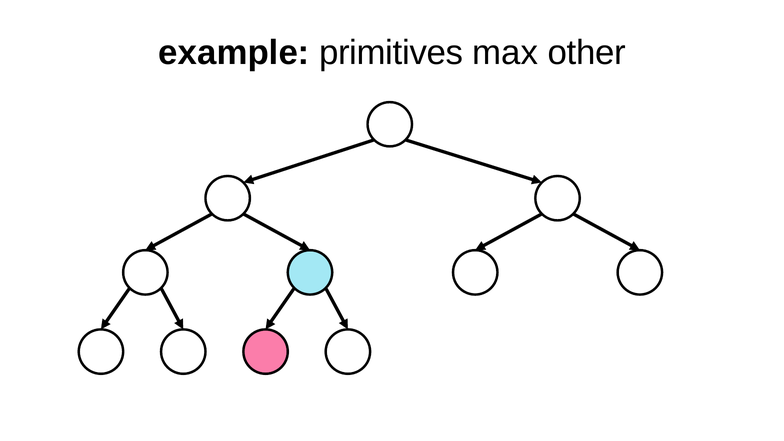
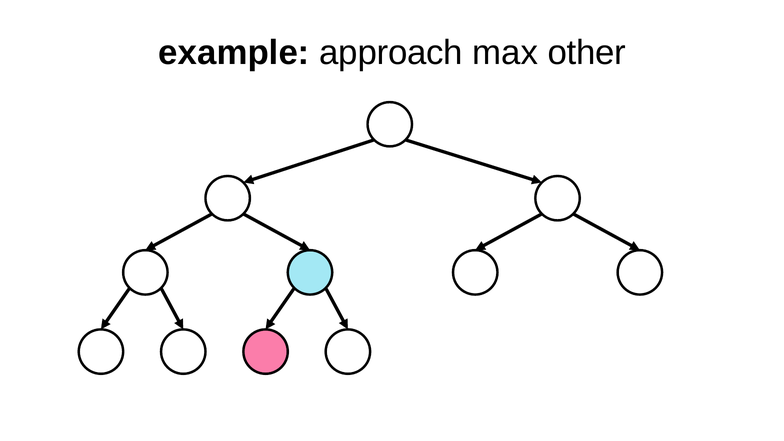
primitives: primitives -> approach (391, 53)
